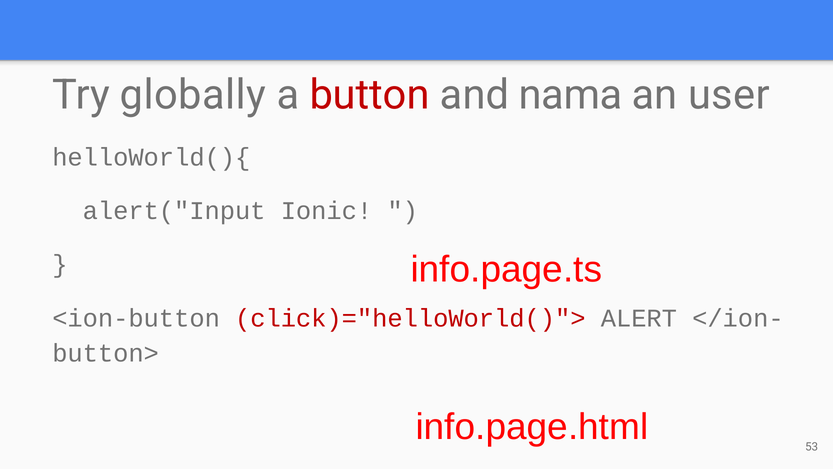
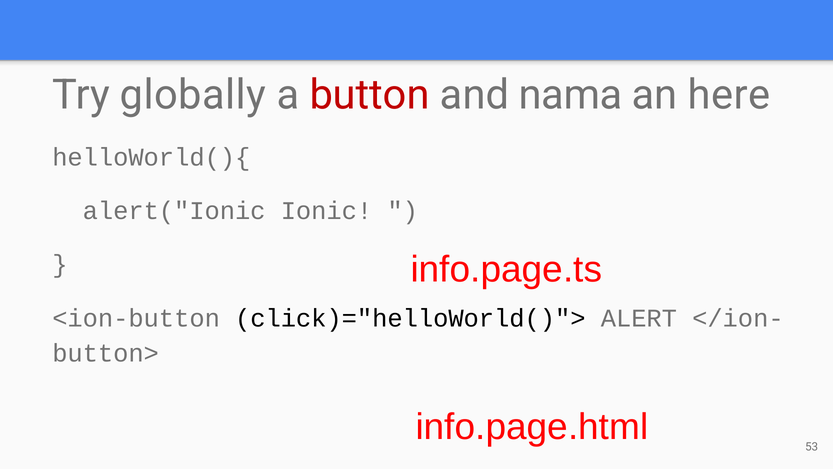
user: user -> here (729, 95)
alert("Input: alert("Input -> alert("Ionic (174, 211)
click)="helloWorld()"> colour: red -> black (410, 318)
